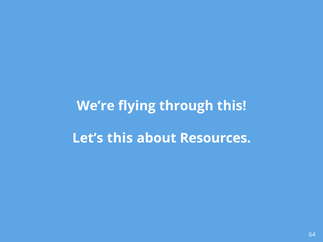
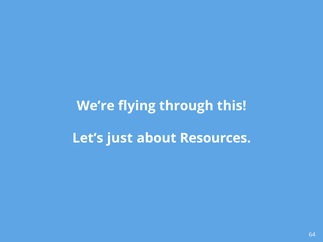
Let’s this: this -> just (120, 138)
